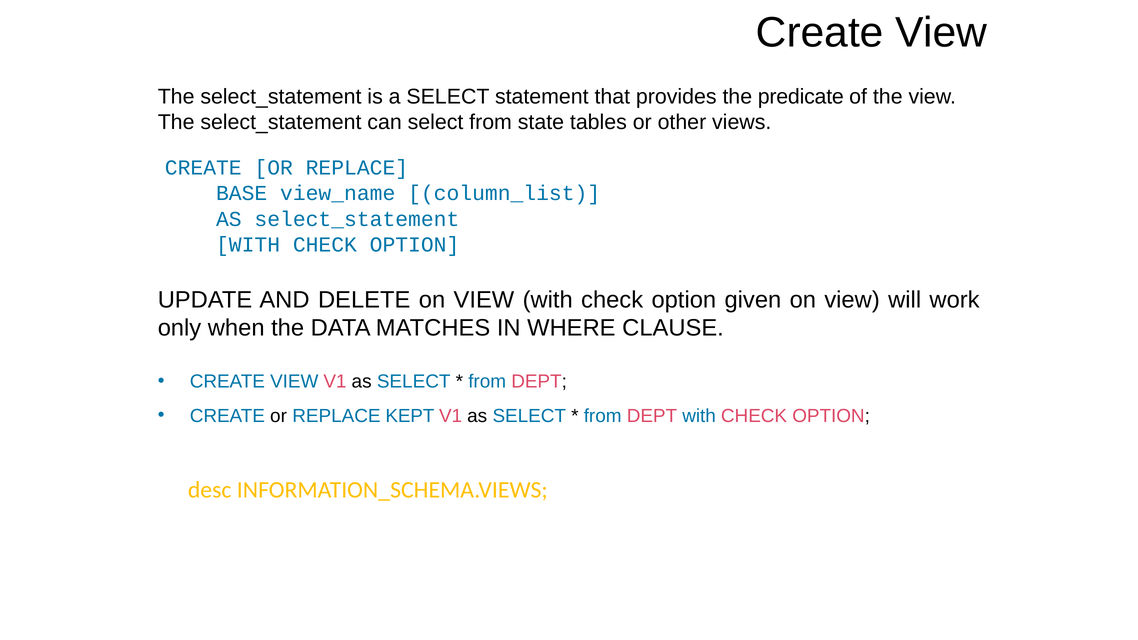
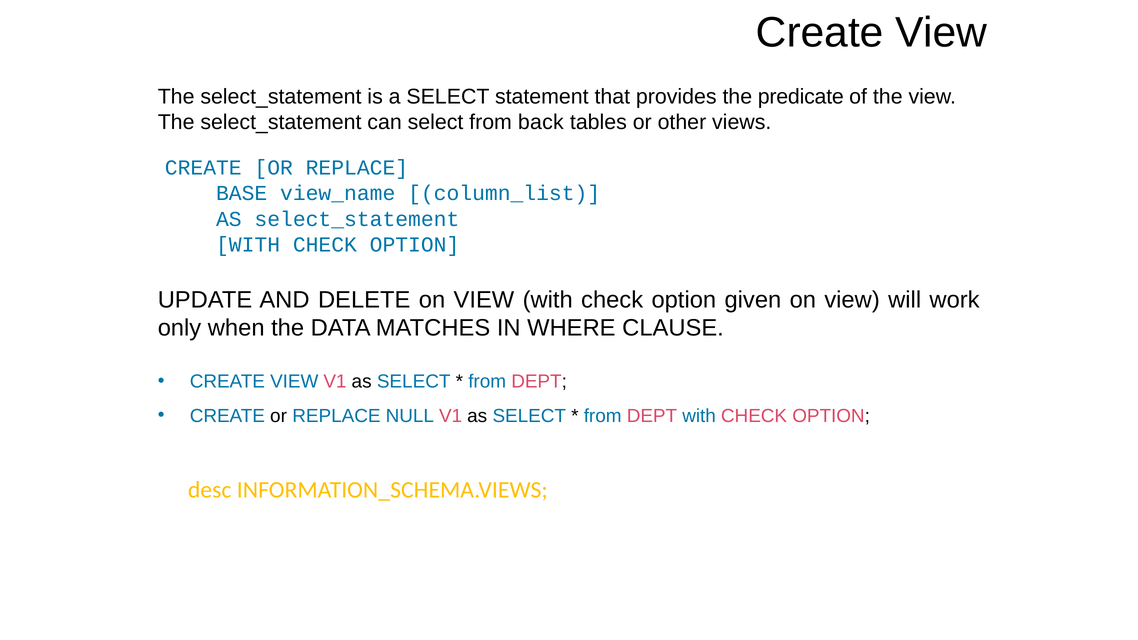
state: state -> back (541, 122)
KEPT: KEPT -> NULL (410, 416)
